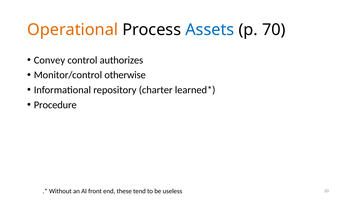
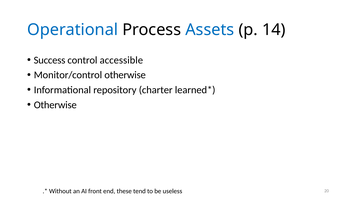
Operational colour: orange -> blue (73, 30)
70: 70 -> 14 (274, 30)
Convey: Convey -> Success (50, 60)
authorizes: authorizes -> accessible (121, 60)
Procedure: Procedure -> Otherwise (55, 105)
